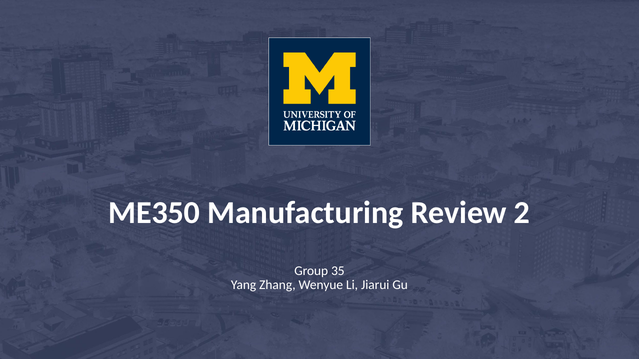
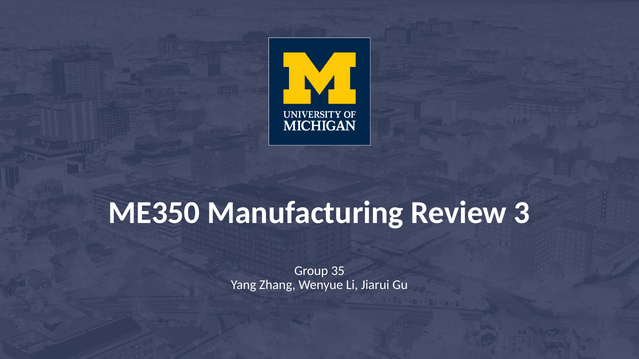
2: 2 -> 3 (522, 213)
